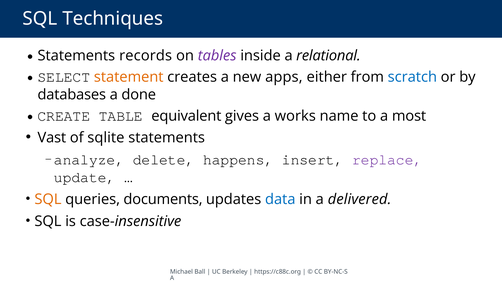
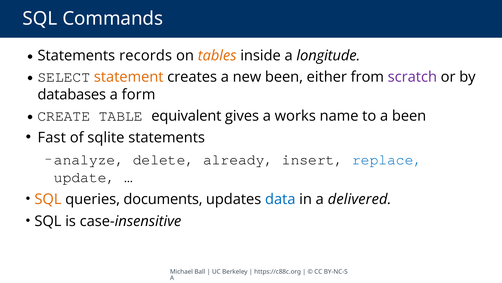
Techniques: Techniques -> Commands (113, 19)
tables colour: purple -> orange (217, 56)
relational: relational -> longitude (328, 56)
new apps: apps -> been (284, 77)
scratch colour: blue -> purple (412, 77)
done: done -> form (139, 95)
a most: most -> been (409, 116)
Vast: Vast -> Fast (52, 137)
happens: happens -> already (238, 159)
replace colour: purple -> blue (387, 159)
